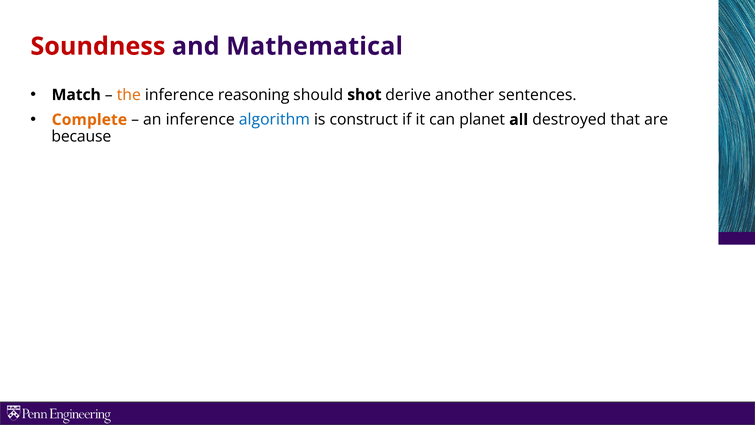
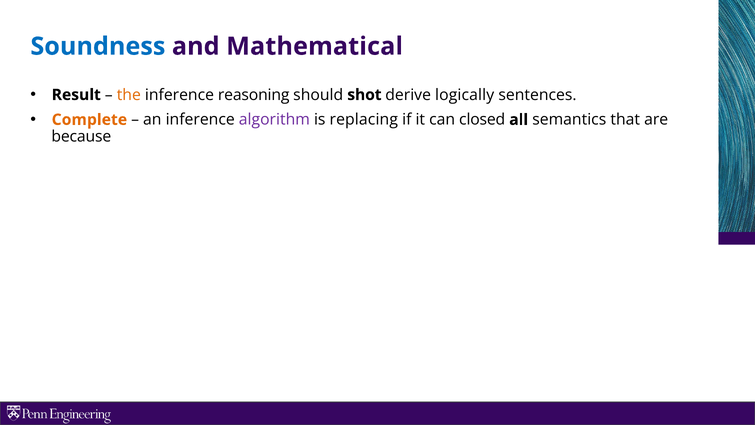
Soundness colour: red -> blue (98, 46)
Match: Match -> Result (76, 95)
another: another -> logically (465, 95)
algorithm colour: blue -> purple (274, 120)
construct: construct -> replacing (364, 120)
planet: planet -> closed (482, 120)
destroyed: destroyed -> semantics (569, 120)
